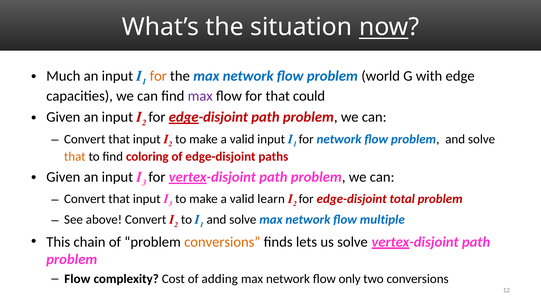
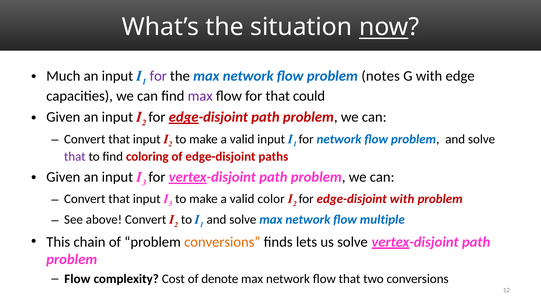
for colour: orange -> purple (158, 76)
world: world -> notes (381, 76)
that colour: orange -> purple (75, 157)
learn: learn -> color (271, 199)
edge-disjoint total: total -> with (402, 199)
adding: adding -> denote (220, 279)
flow only: only -> that (350, 279)
